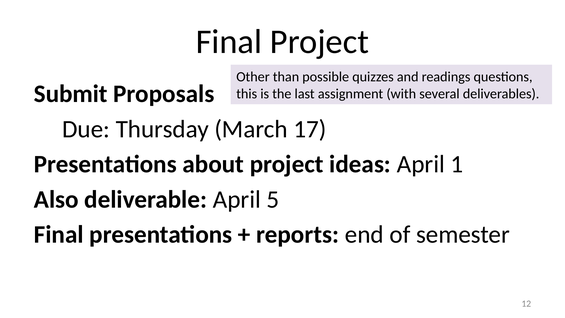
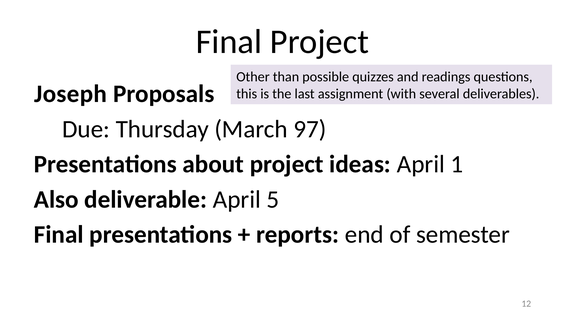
Submit: Submit -> Joseph (71, 94)
17: 17 -> 97 (310, 129)
